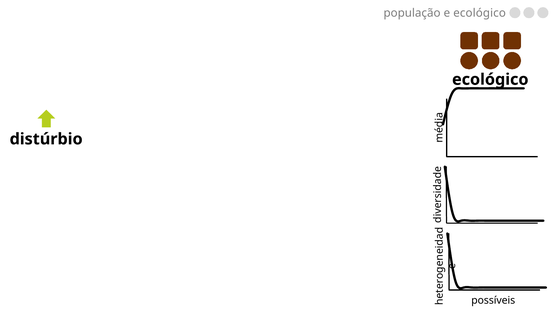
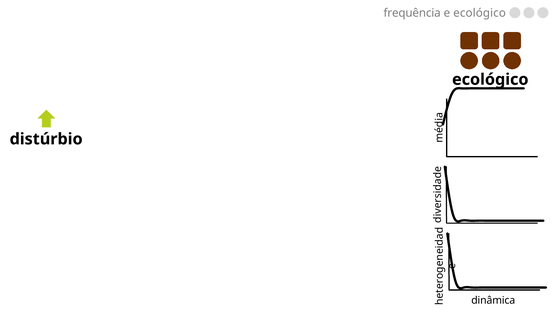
população: população -> frequência (412, 13)
possíveis: possíveis -> dinâmica (493, 301)
